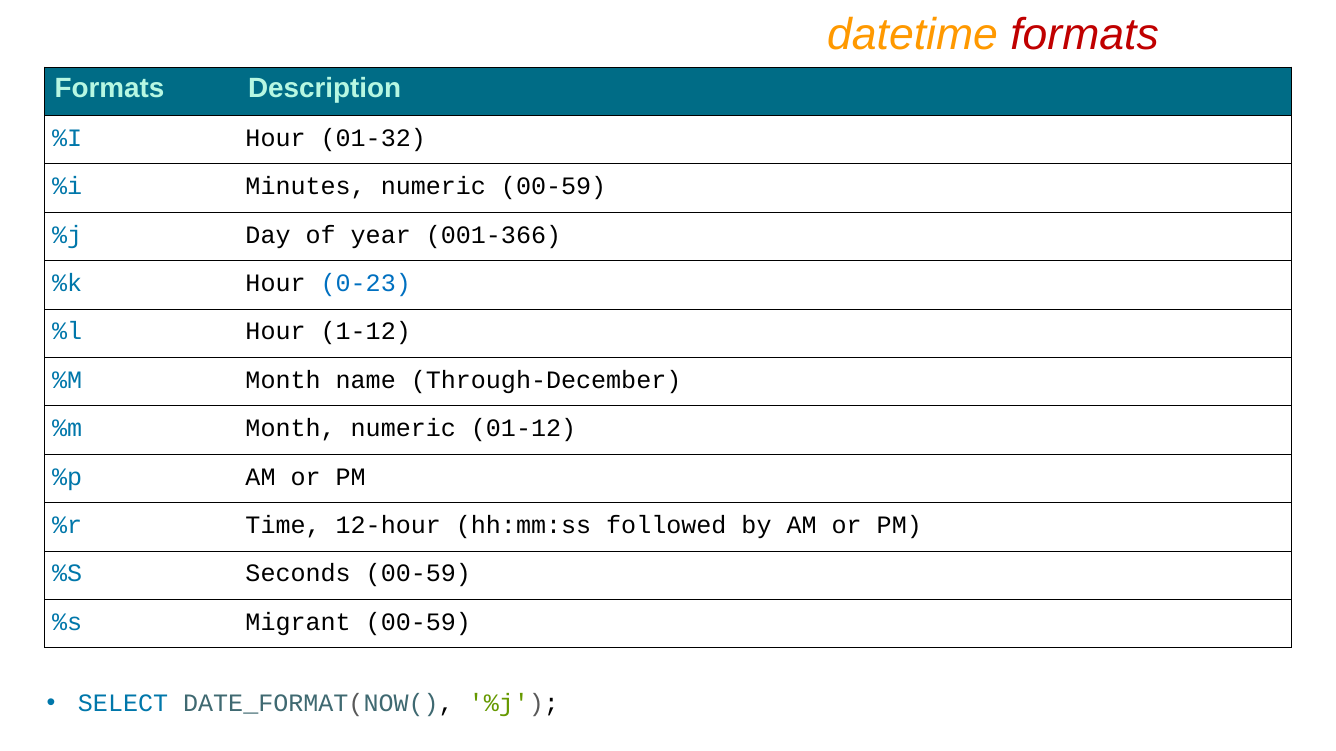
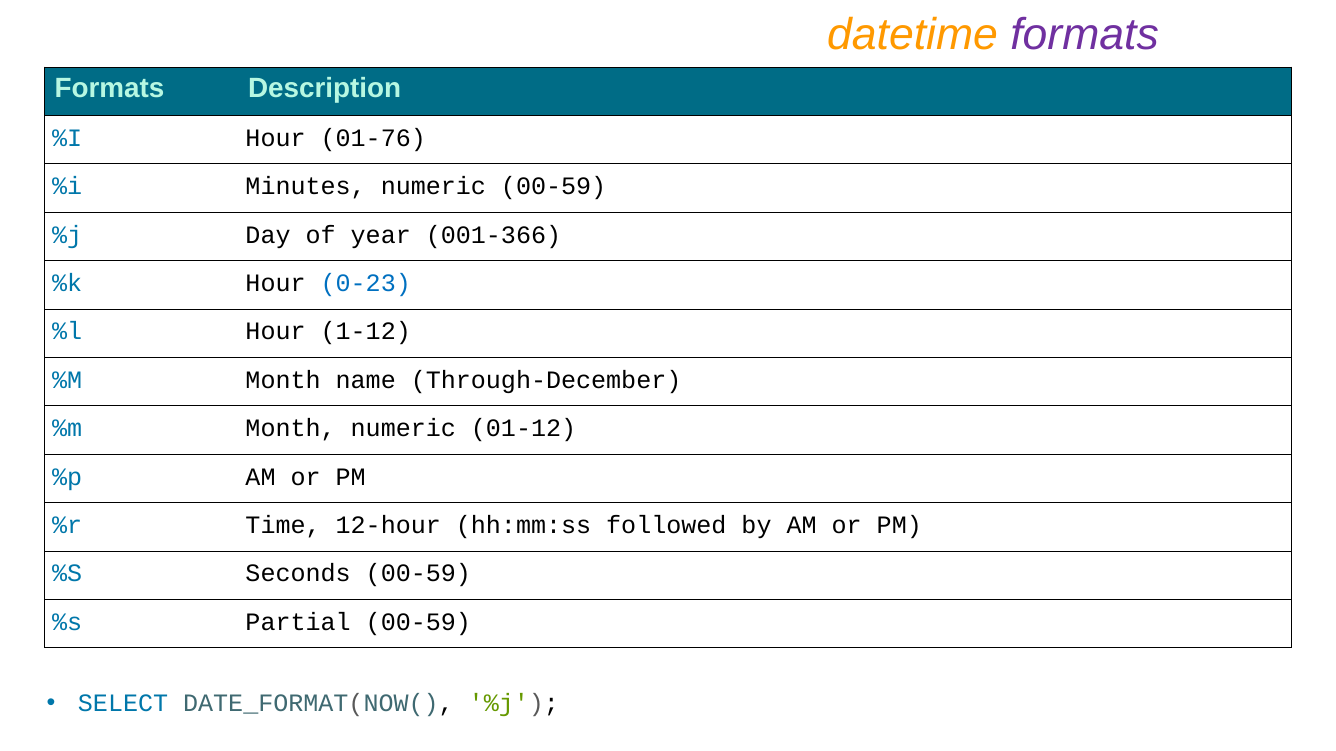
formats colour: red -> purple (1085, 35)
01-32: 01-32 -> 01-76 (373, 138)
Migrant: Migrant -> Partial (298, 623)
